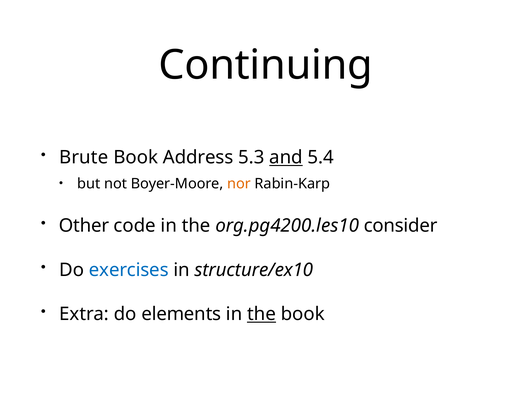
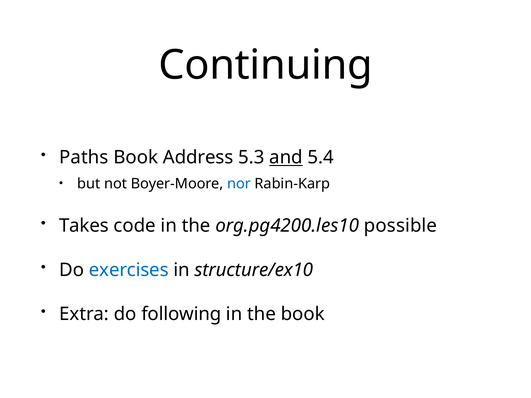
Brute: Brute -> Paths (84, 158)
nor colour: orange -> blue (239, 184)
Other: Other -> Takes (84, 226)
consider: consider -> possible (400, 226)
elements: elements -> following (181, 314)
the underline: present -> none (261, 314)
